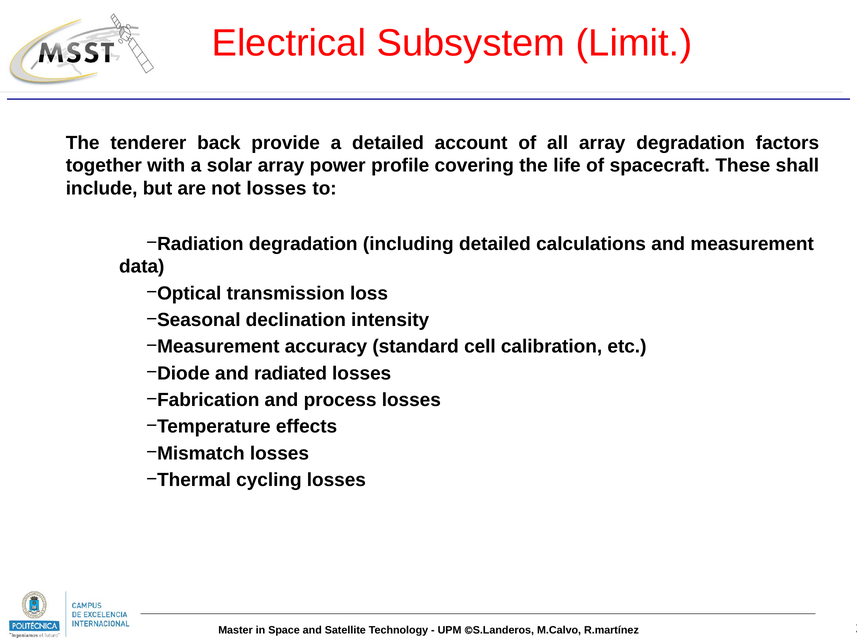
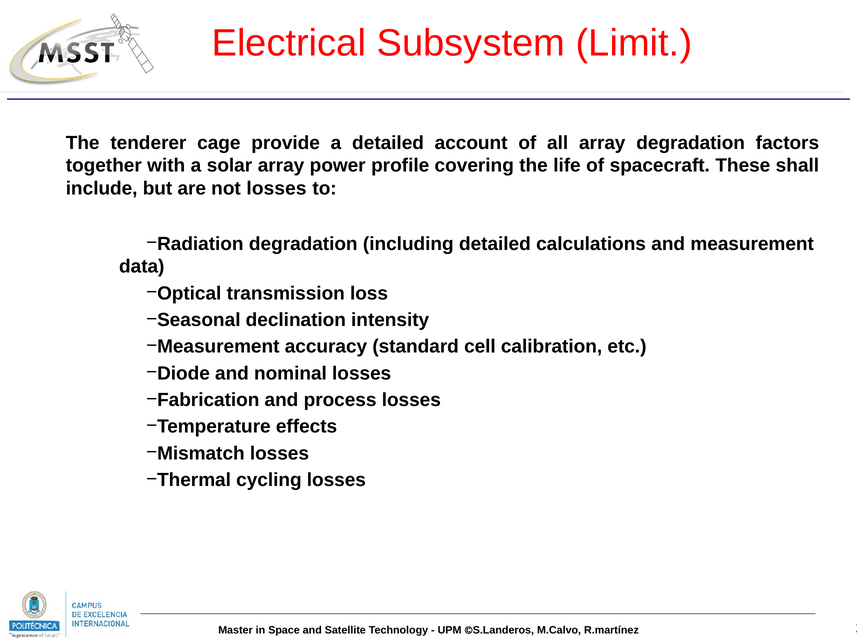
back: back -> cage (219, 143)
radiated: radiated -> nominal (290, 373)
